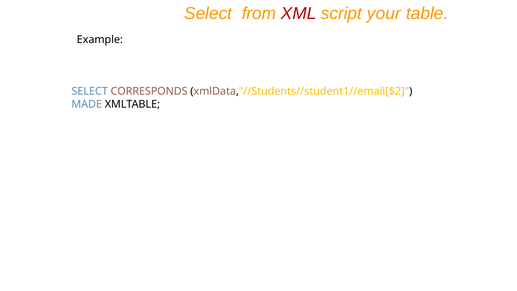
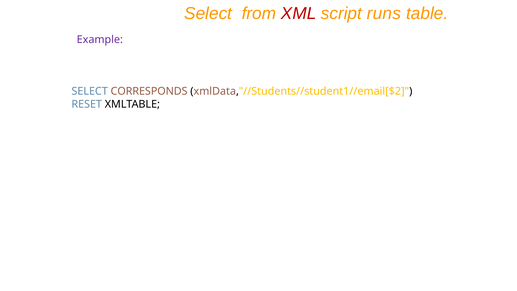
your: your -> runs (384, 13)
Example colour: black -> purple (100, 40)
MADE: MADE -> RESET (87, 104)
